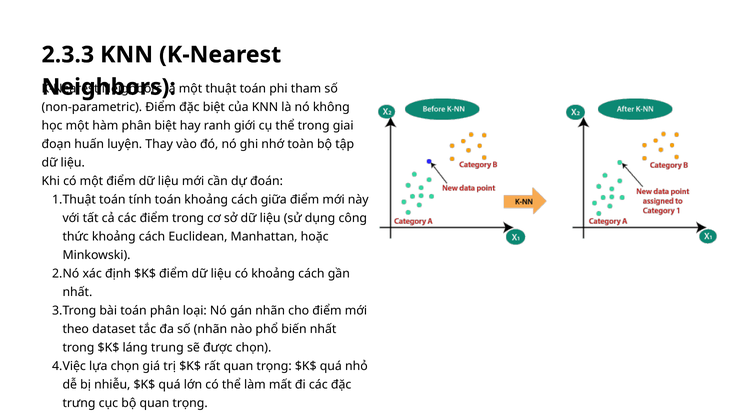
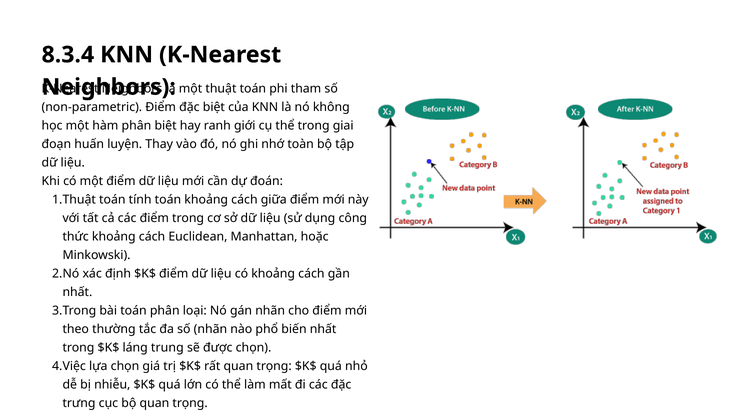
2.3.3: 2.3.3 -> 8.3.4 (68, 55)
dataset: dataset -> thường (114, 329)
